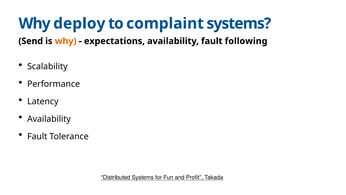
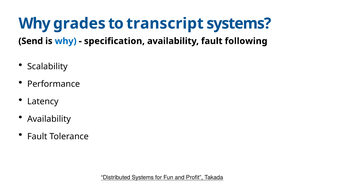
deploy: deploy -> grades (79, 23)
complaint: complaint -> transcript (165, 23)
why colour: orange -> blue (66, 41)
expectations: expectations -> specification (114, 41)
